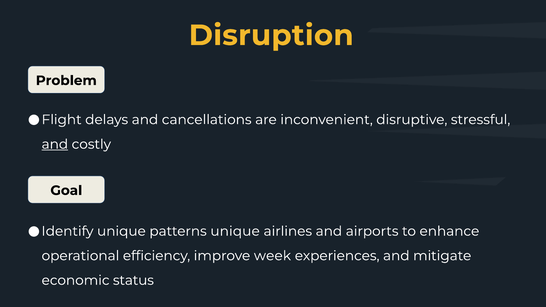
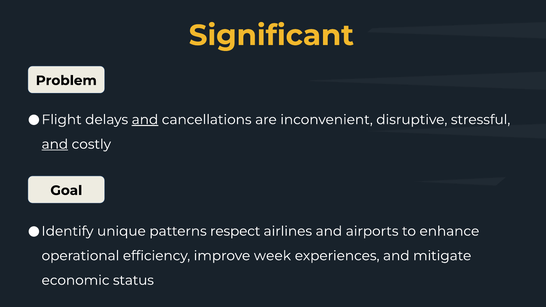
Disruption: Disruption -> Significant (271, 35)
and underline: none -> present (145, 120)
patterns unique: unique -> respect (235, 231)
